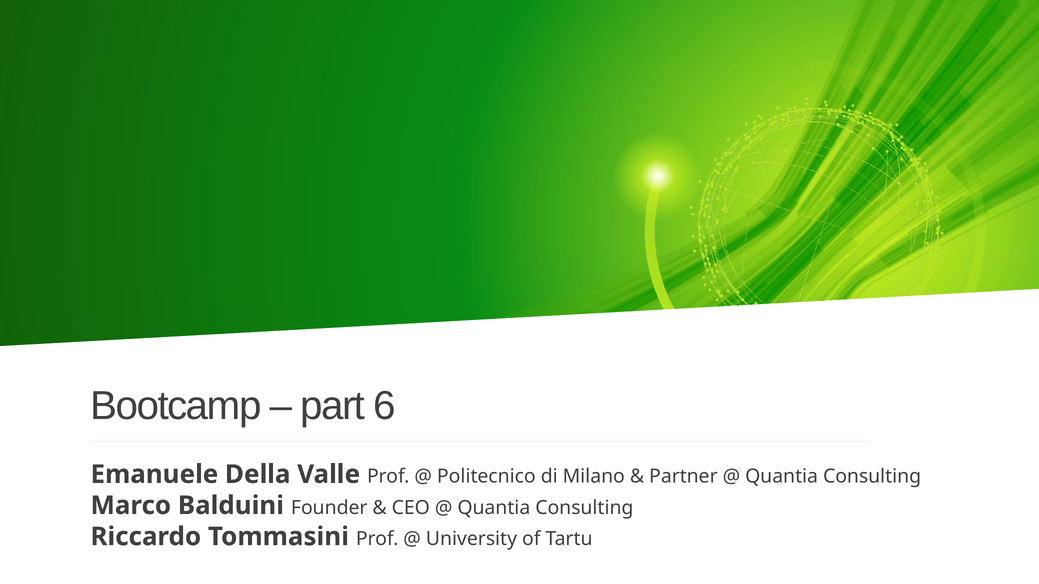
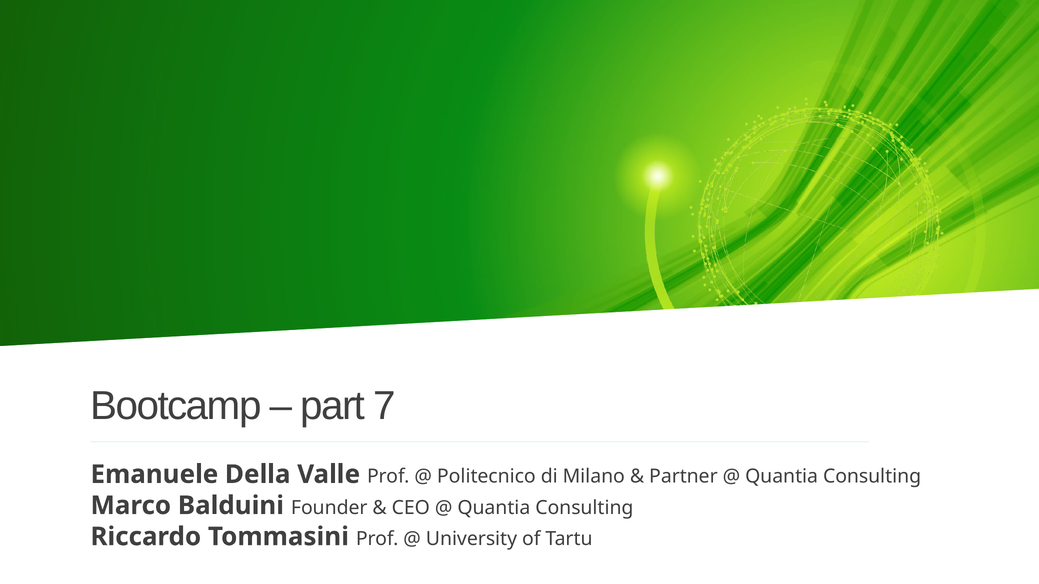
6: 6 -> 7 (385, 406)
